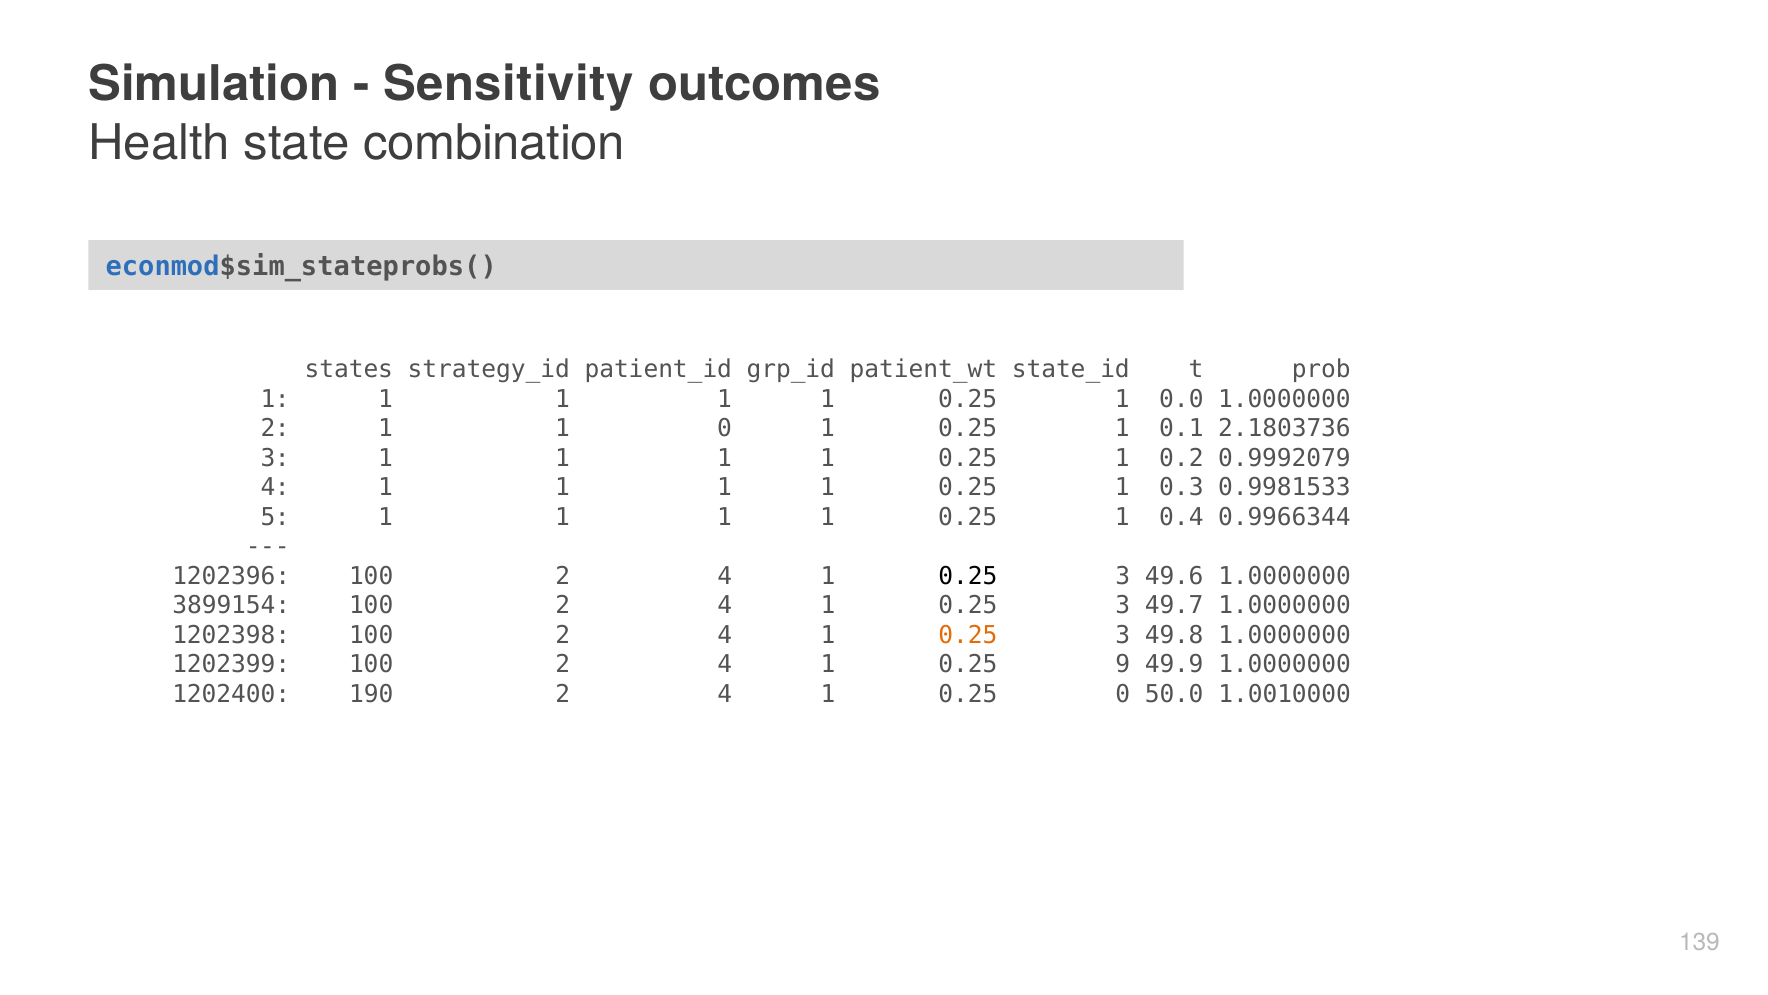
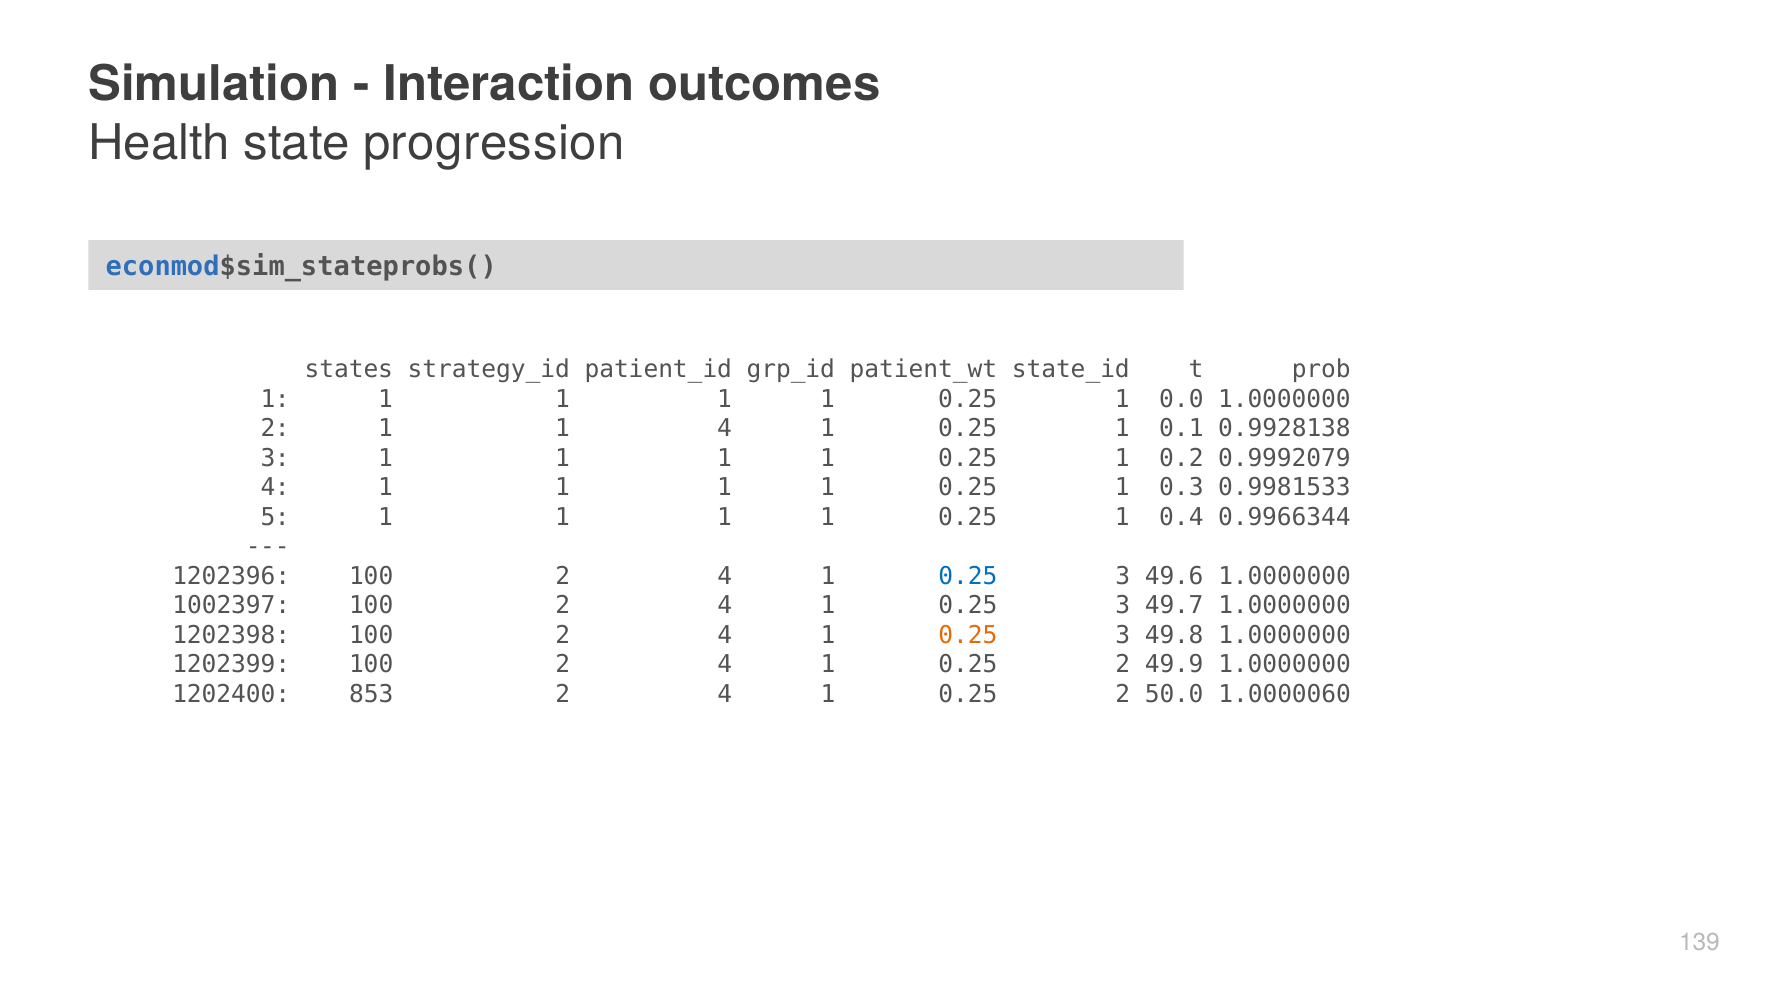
Sensitivity: Sensitivity -> Interaction (509, 84)
combination: combination -> progression (494, 143)
1 0: 0 -> 4 (725, 428)
2.1803736: 2.1803736 -> 0.9928138 (1284, 428)
0.25 colour: black -> blue (968, 576)
3899154: 3899154 -> 1002397 (231, 605)
9: 9 -> 2 (1123, 664)
190: 190 -> 853 (371, 694)
0: 0 -> 2 (1123, 694)
1.0010000: 1.0010000 -> 1.0000060 (1285, 694)
